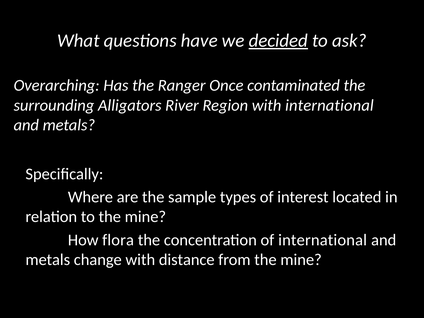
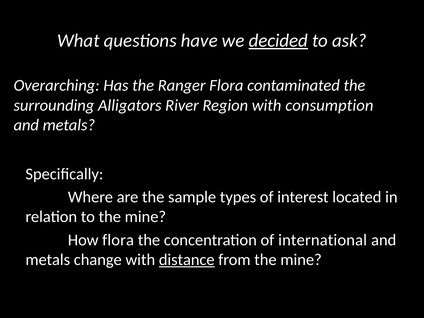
Ranger Once: Once -> Flora (226, 86)
with international: international -> consumption (329, 105)
distance underline: none -> present (187, 260)
